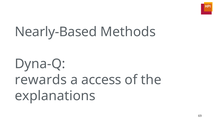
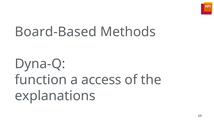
Nearly-Based: Nearly-Based -> Board-Based (56, 32)
rewards: rewards -> function (41, 80)
